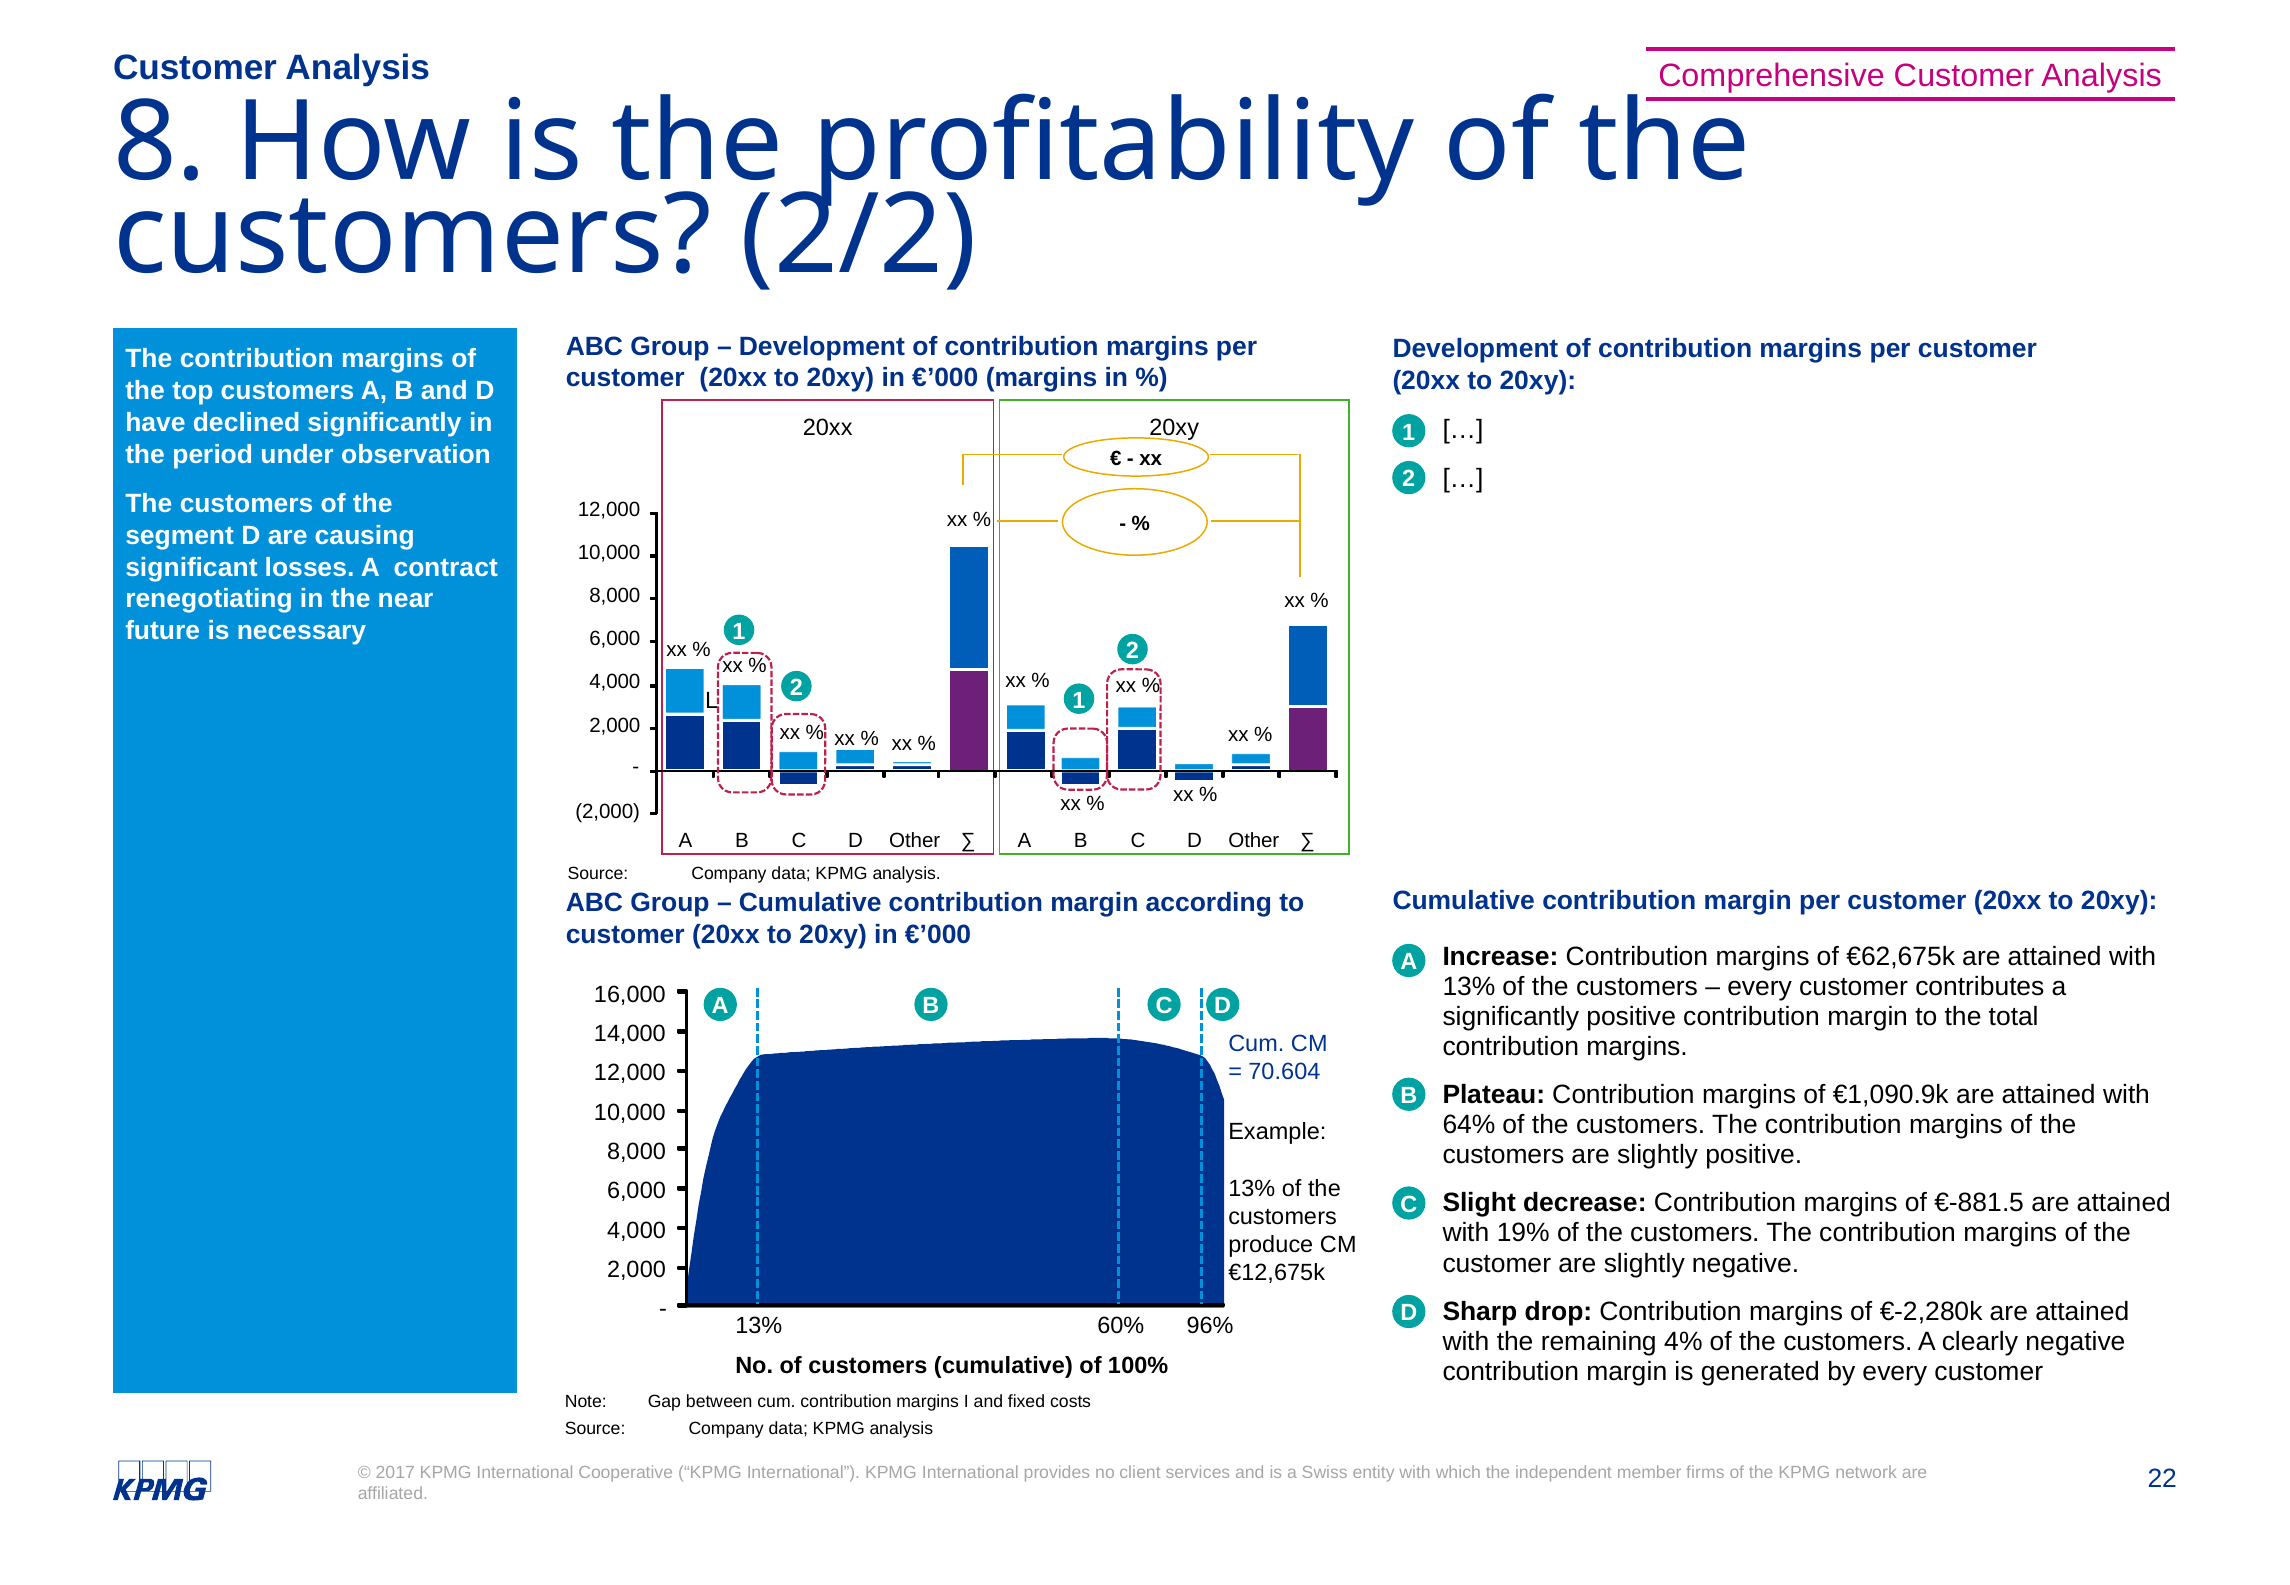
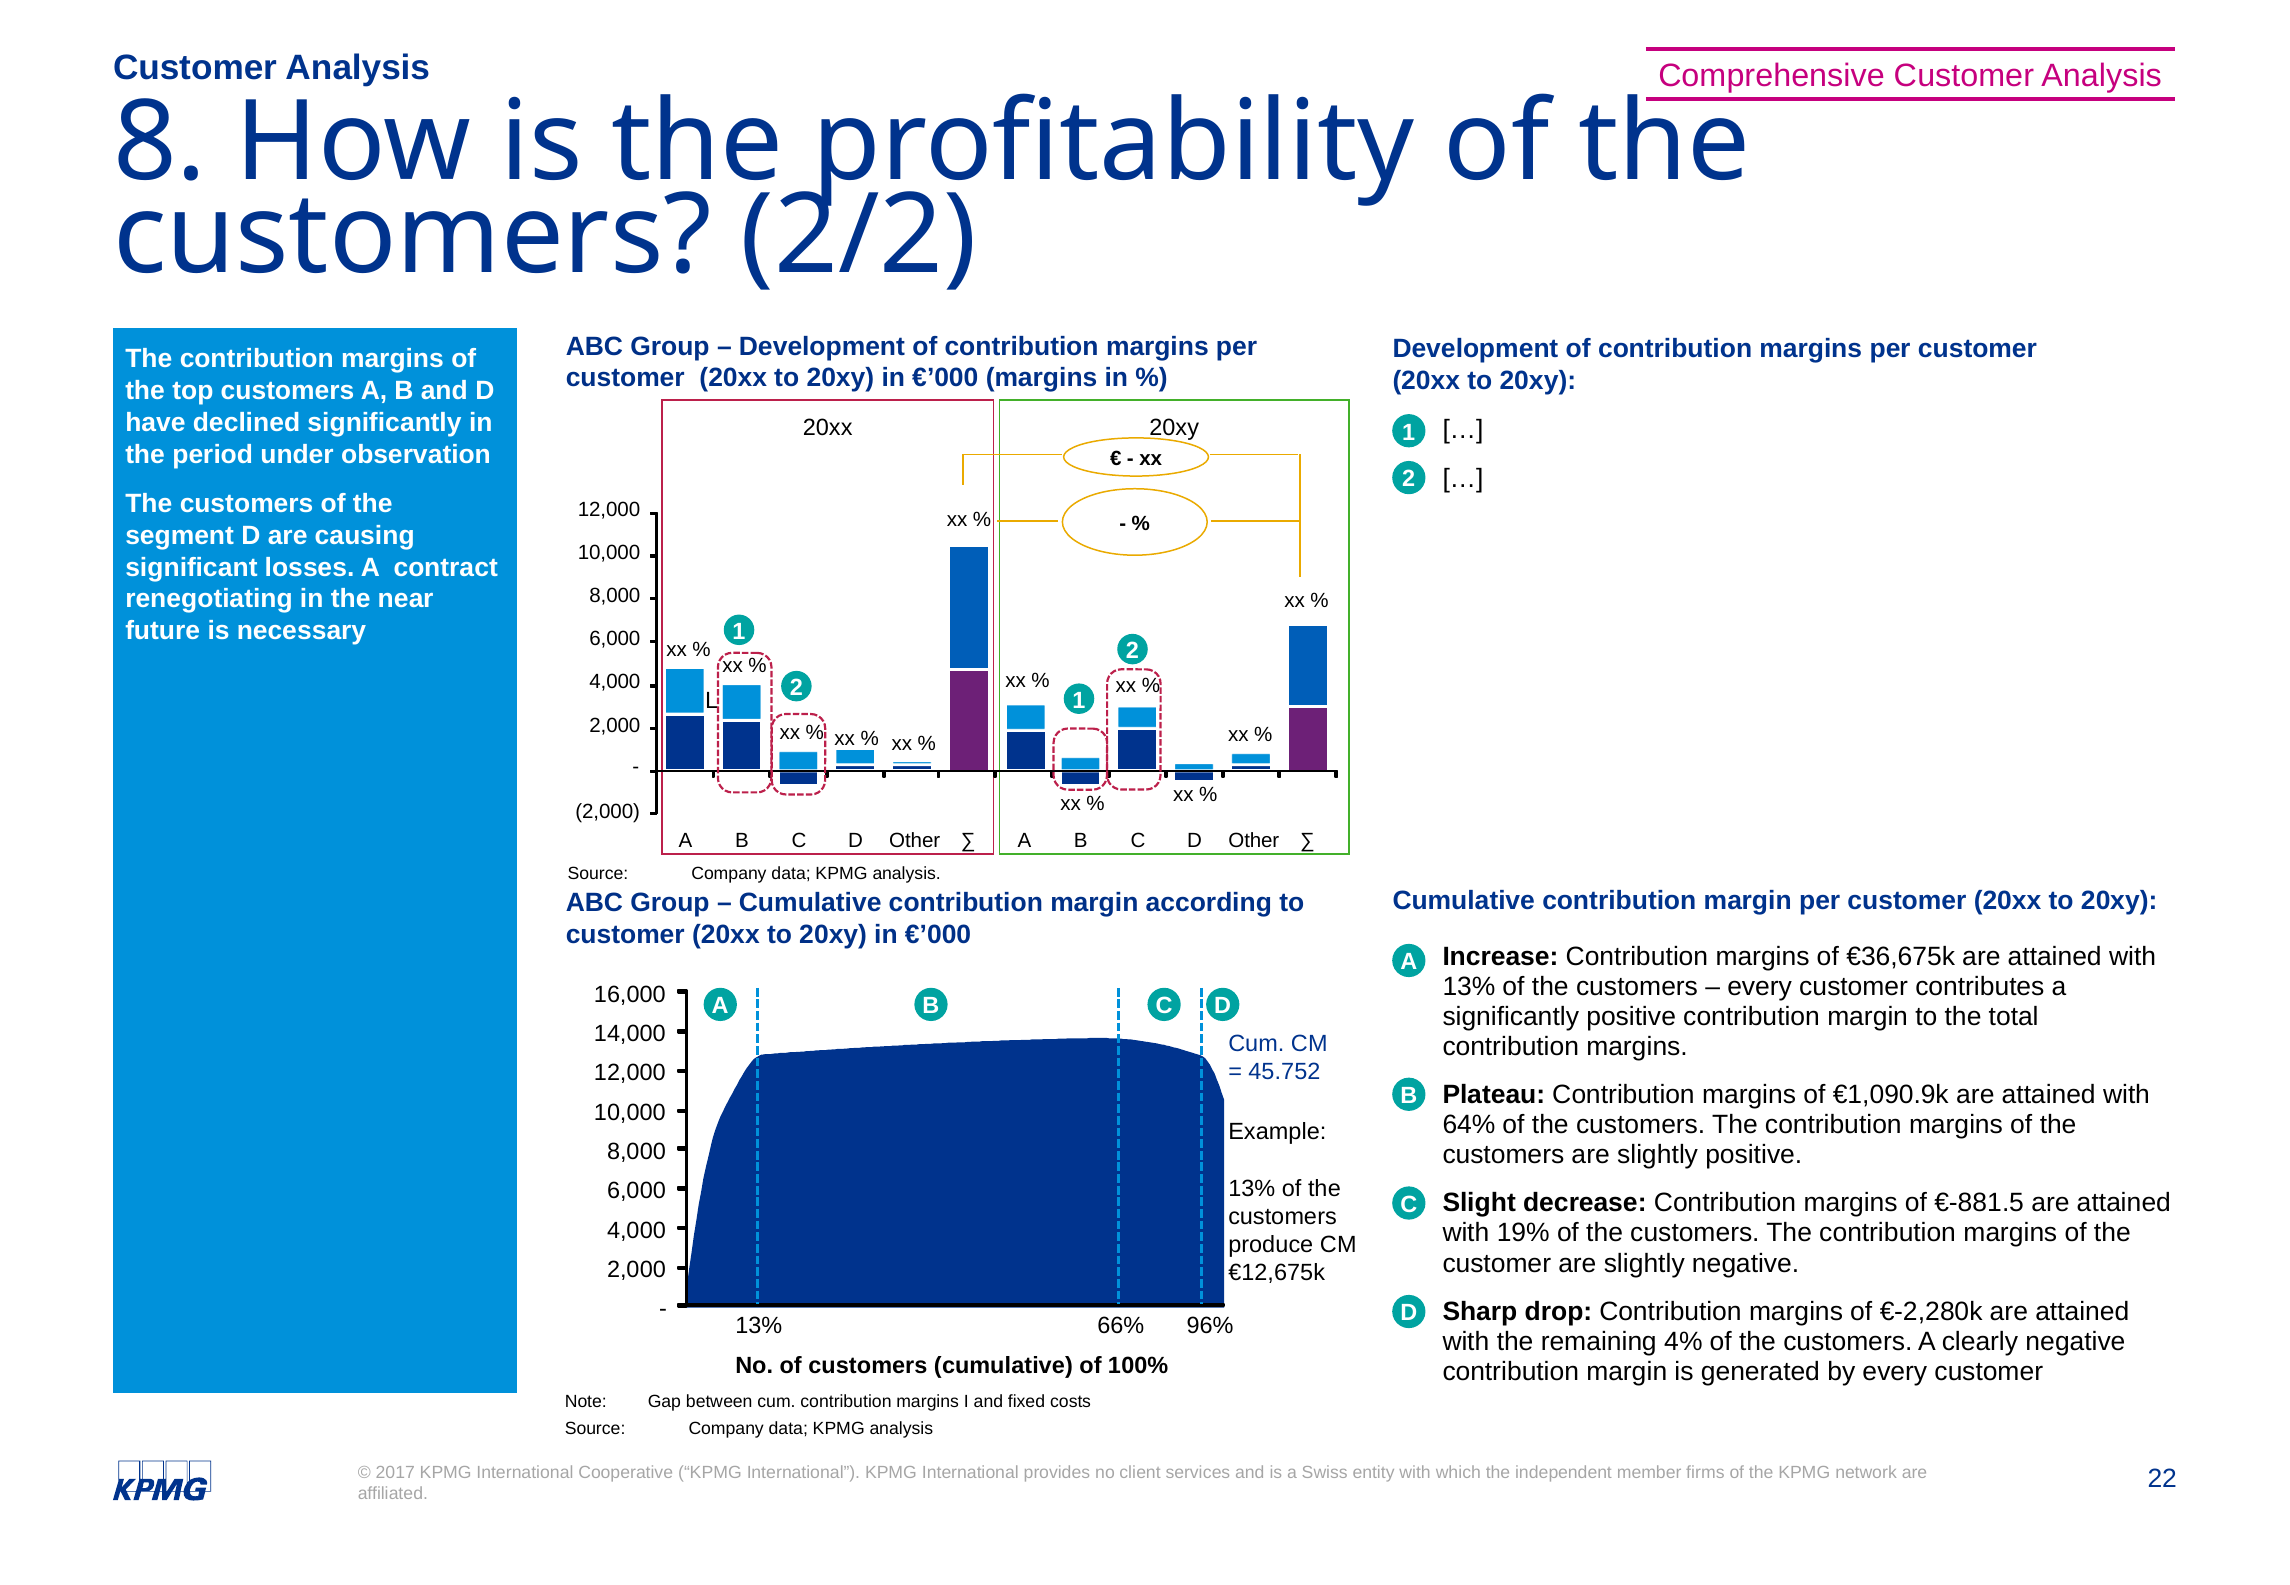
€62,675k: €62,675k -> €36,675k (1901, 957)
70.604: 70.604 -> 45.752 (1284, 1072)
60%: 60% -> 66% (1121, 1326)
